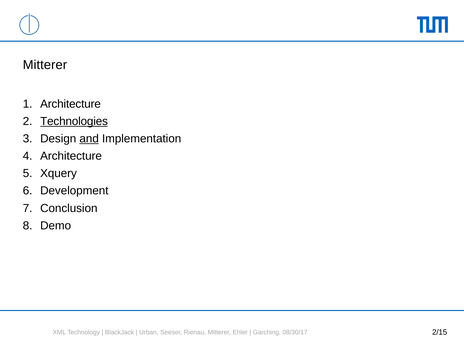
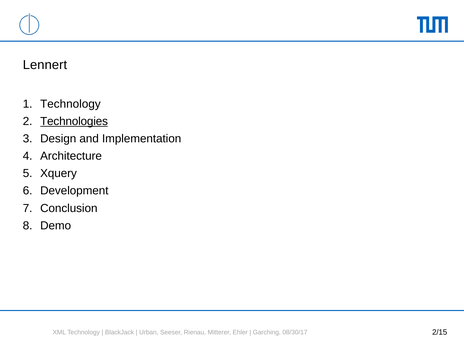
Mitterer: Mitterer -> Lennert (45, 65)
Architecture: Architecture -> Technology (70, 104)
and underline: present -> none (89, 139)
